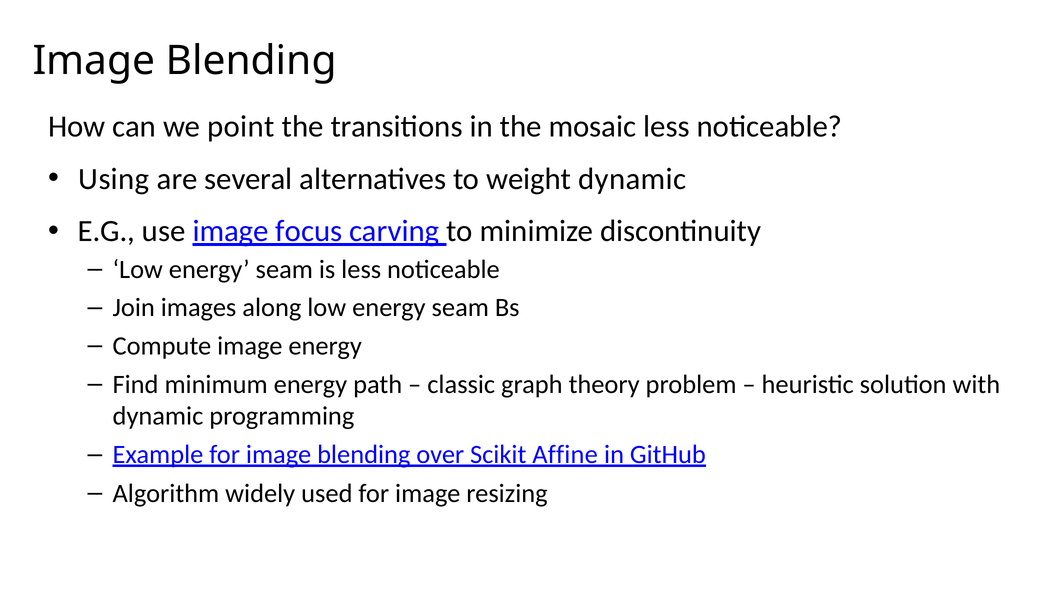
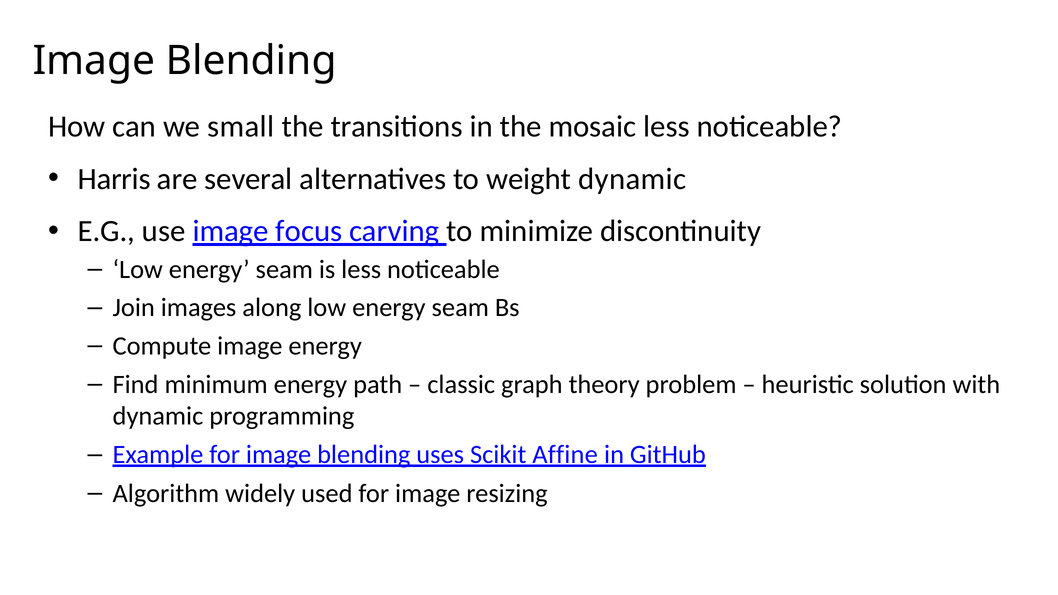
point: point -> small (241, 127)
Using: Using -> Harris (114, 179)
over: over -> uses (440, 455)
